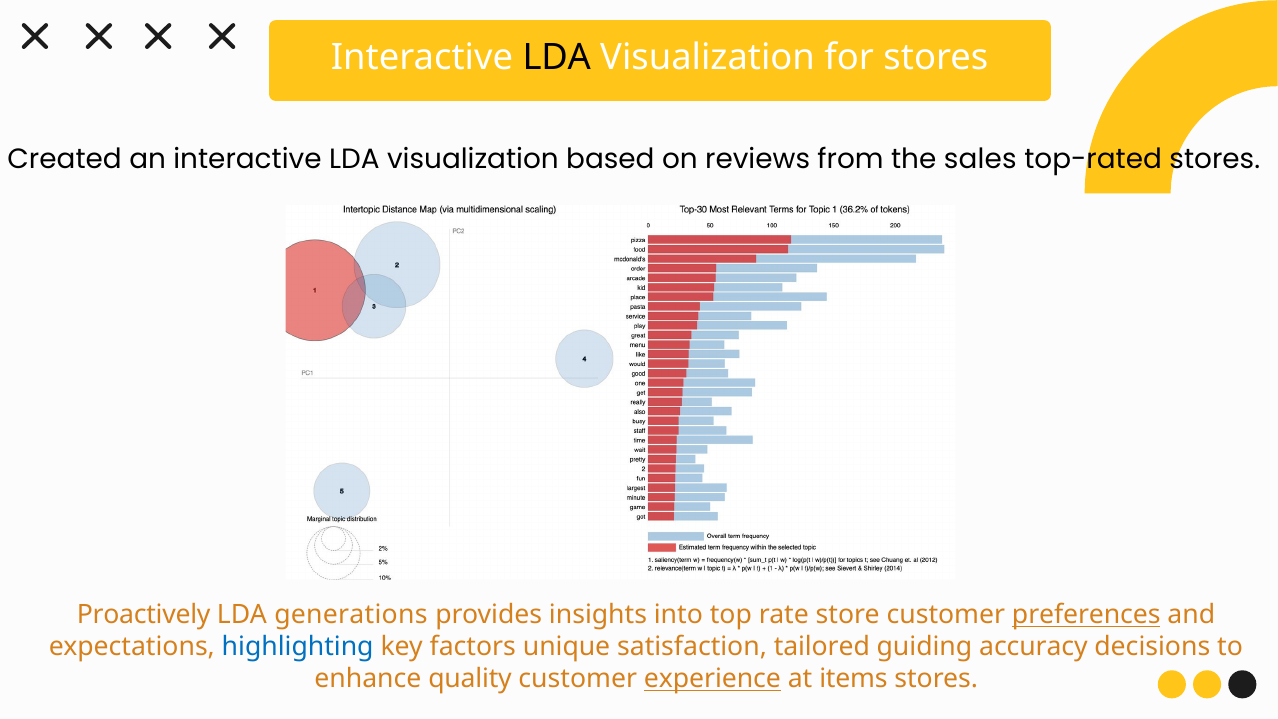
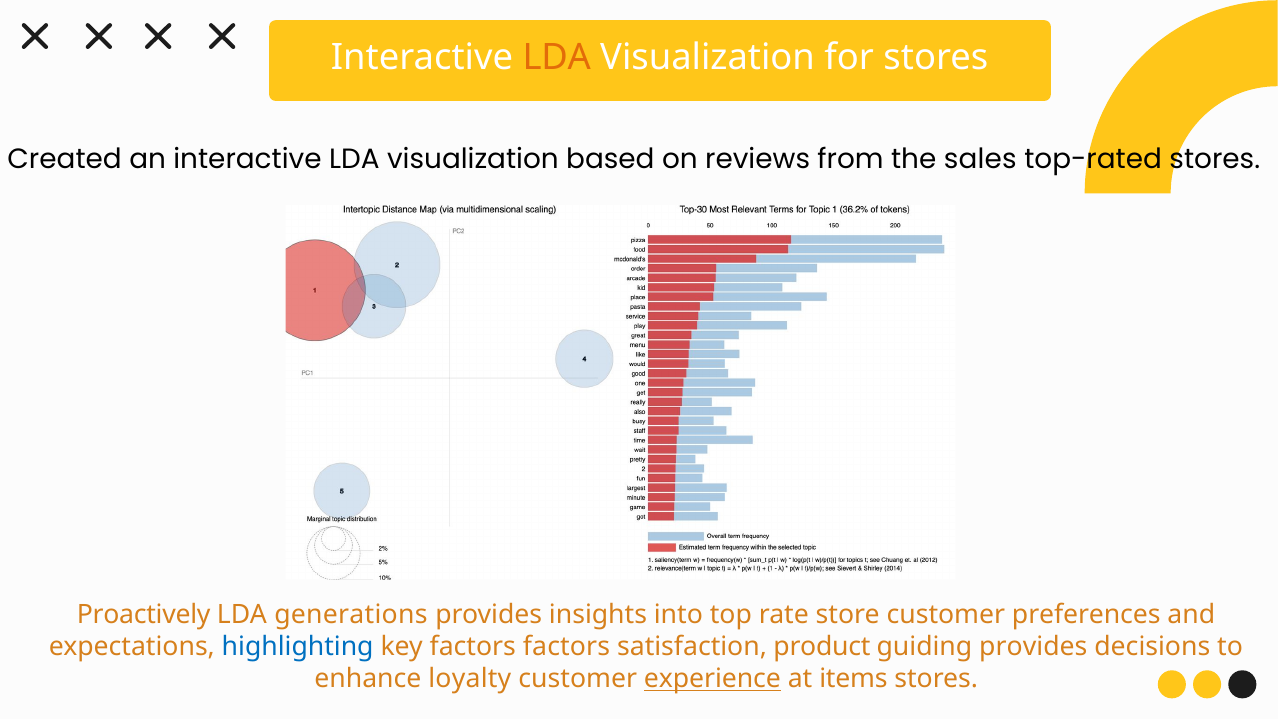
LDA colour: black -> orange (557, 58)
preferences underline: present -> none (1086, 615)
factors unique: unique -> factors (566, 647)
tailored: tailored -> product (822, 647)
guiding accuracy: accuracy -> provides (1033, 647)
quality: quality -> loyalty (470, 679)
